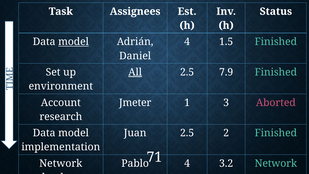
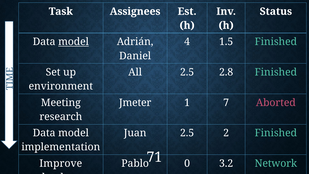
All underline: present -> none (135, 72)
7.9: 7.9 -> 2.8 (226, 72)
Account: Account -> Meeting (61, 103)
3: 3 -> 7 (226, 103)
Network: Network -> Improve (61, 163)
Pablo 4: 4 -> 0 (187, 163)
